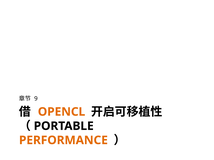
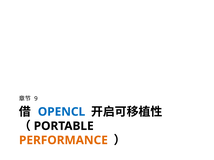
OPENCL colour: orange -> blue (62, 112)
